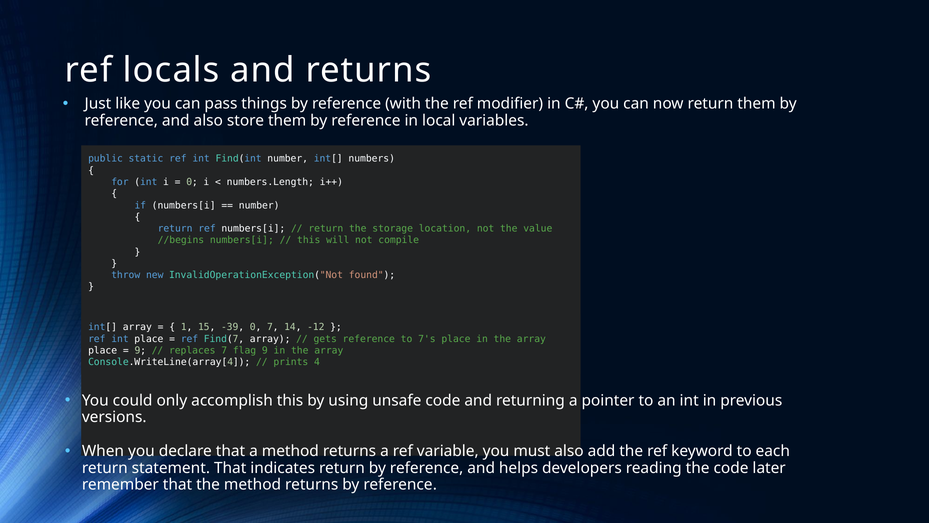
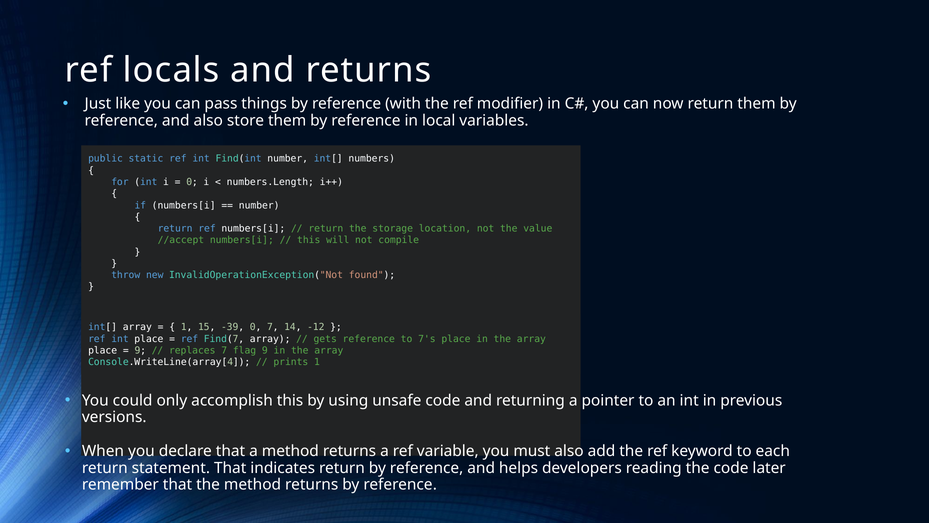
//begins: //begins -> //accept (181, 240)
prints 4: 4 -> 1 (317, 362)
